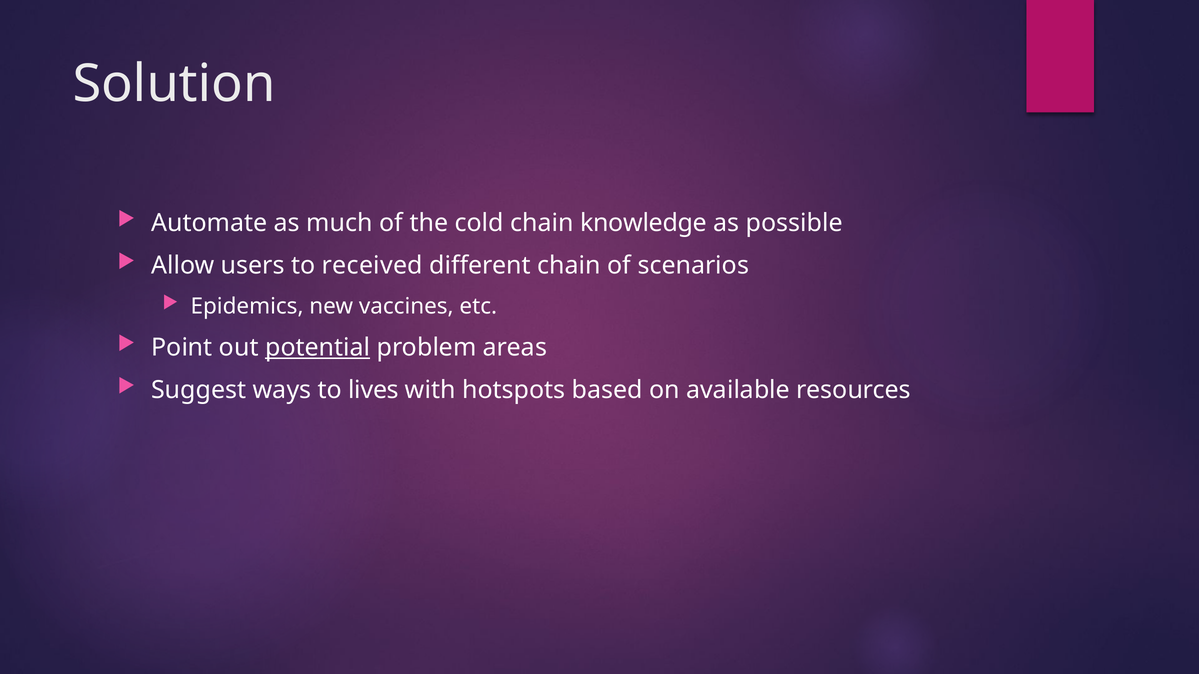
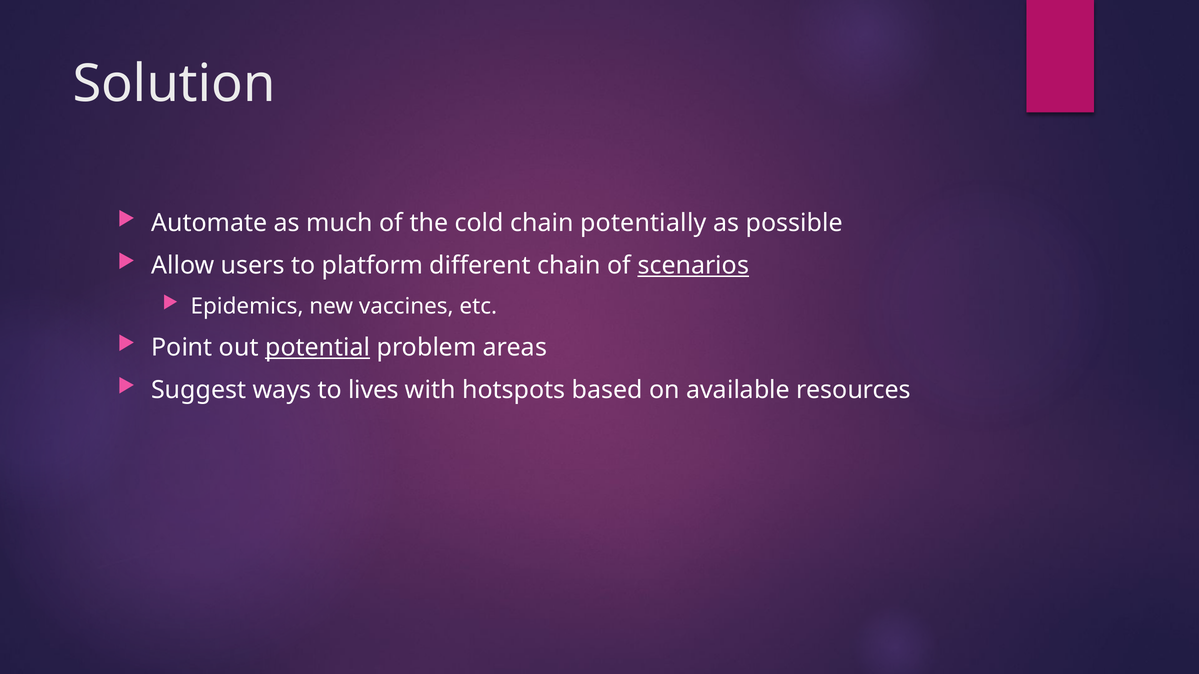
knowledge: knowledge -> potentially (643, 223)
received: received -> platform (373, 266)
scenarios underline: none -> present (693, 266)
